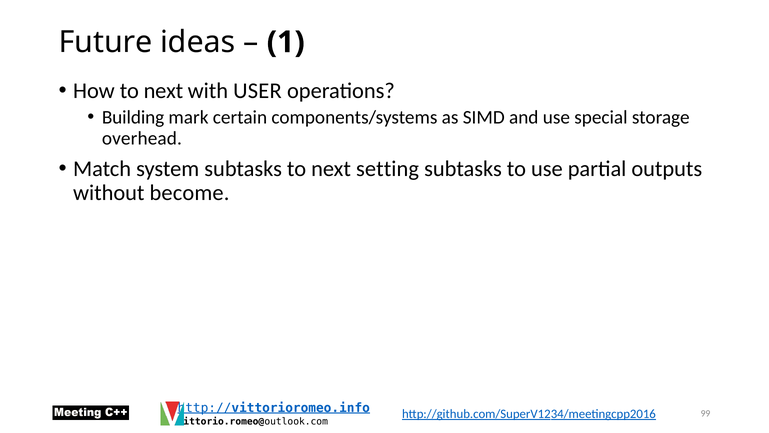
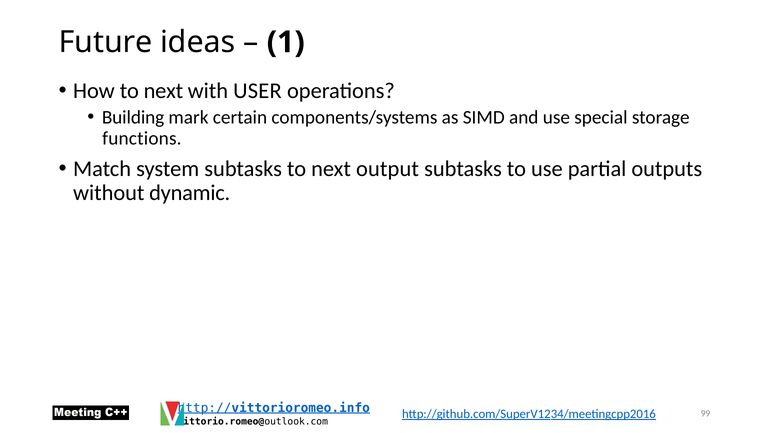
overhead: overhead -> functions (142, 138)
setting: setting -> output (387, 168)
become: become -> dynamic (190, 193)
